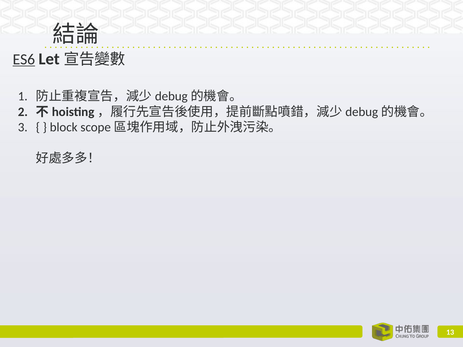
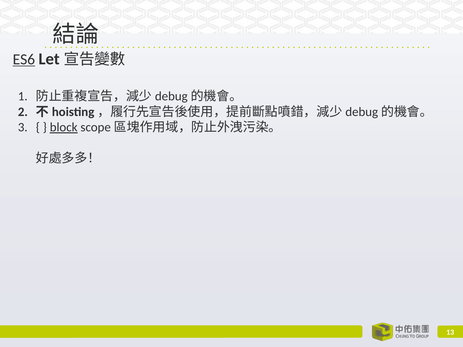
block underline: none -> present (64, 127)
